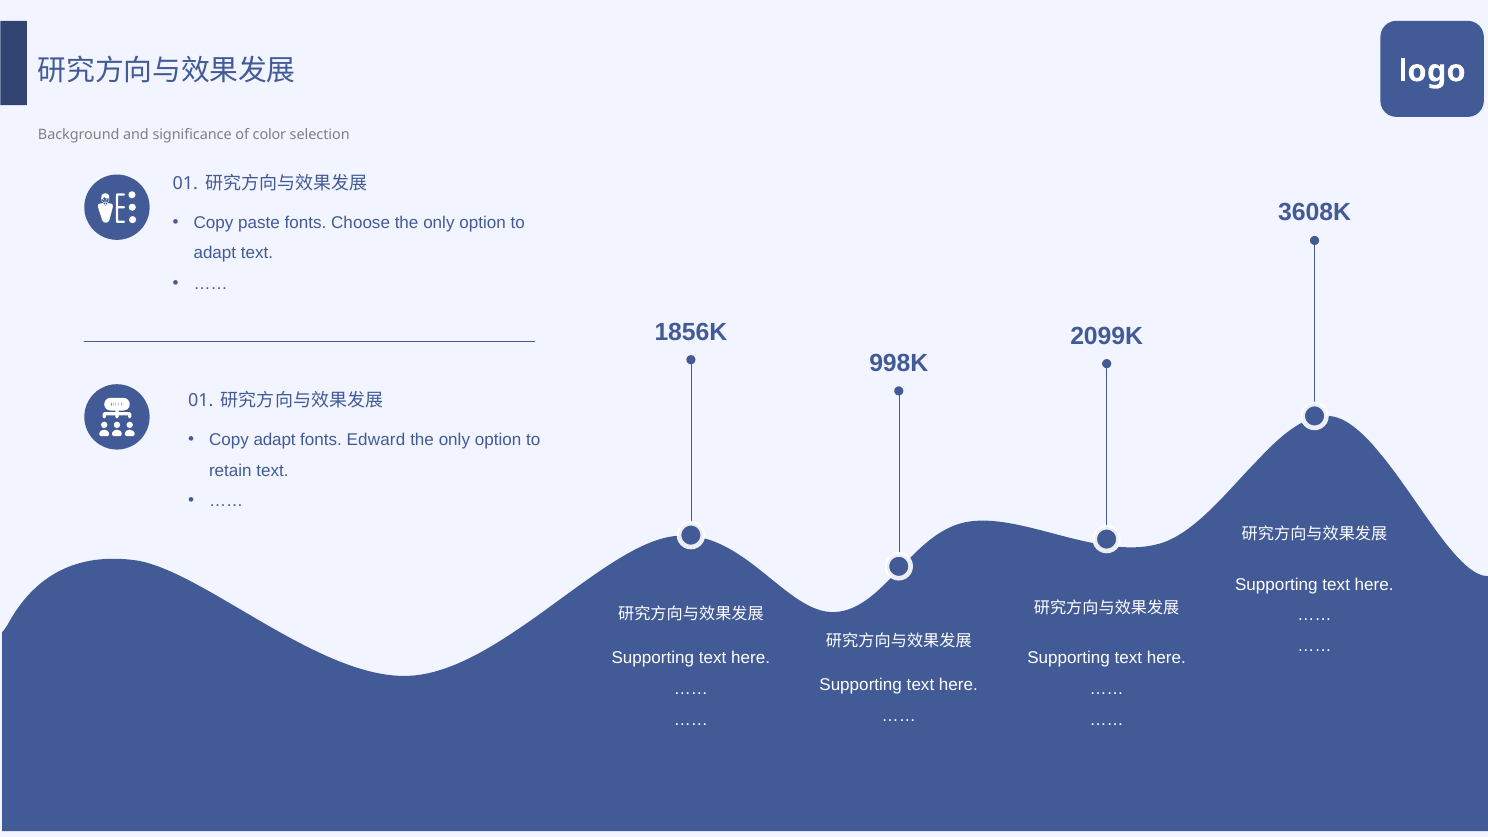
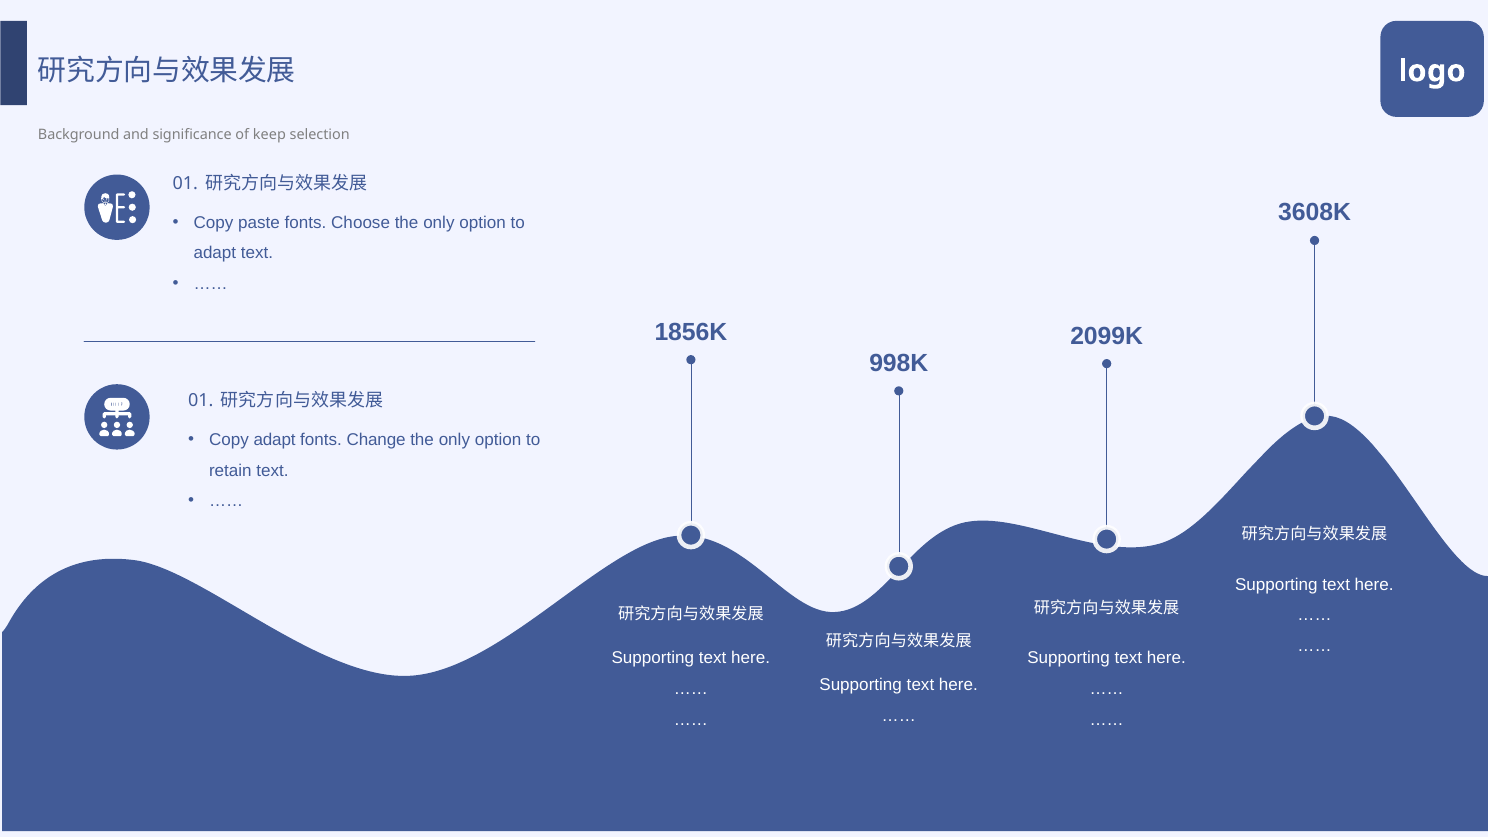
color: color -> keep (269, 135)
Edward: Edward -> Change (376, 440)
